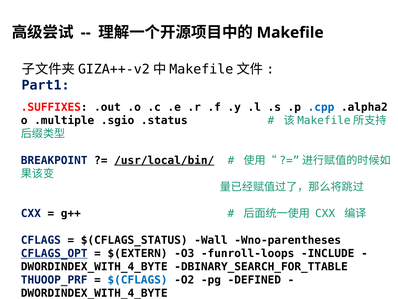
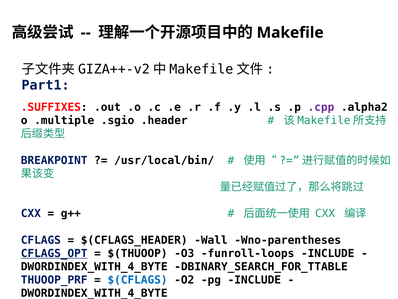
.cpp colour: blue -> purple (321, 107)
.status: .status -> .header (164, 120)
/usr/local/bin/ underline: present -> none (164, 160)
$(CFLAGS_STATUS: $(CFLAGS_STATUS -> $(CFLAGS_HEADER (134, 240)
$(EXTERN: $(EXTERN -> $(THUOOP (138, 253)
pg DEFINED: DEFINED -> INCLUDE (254, 280)
